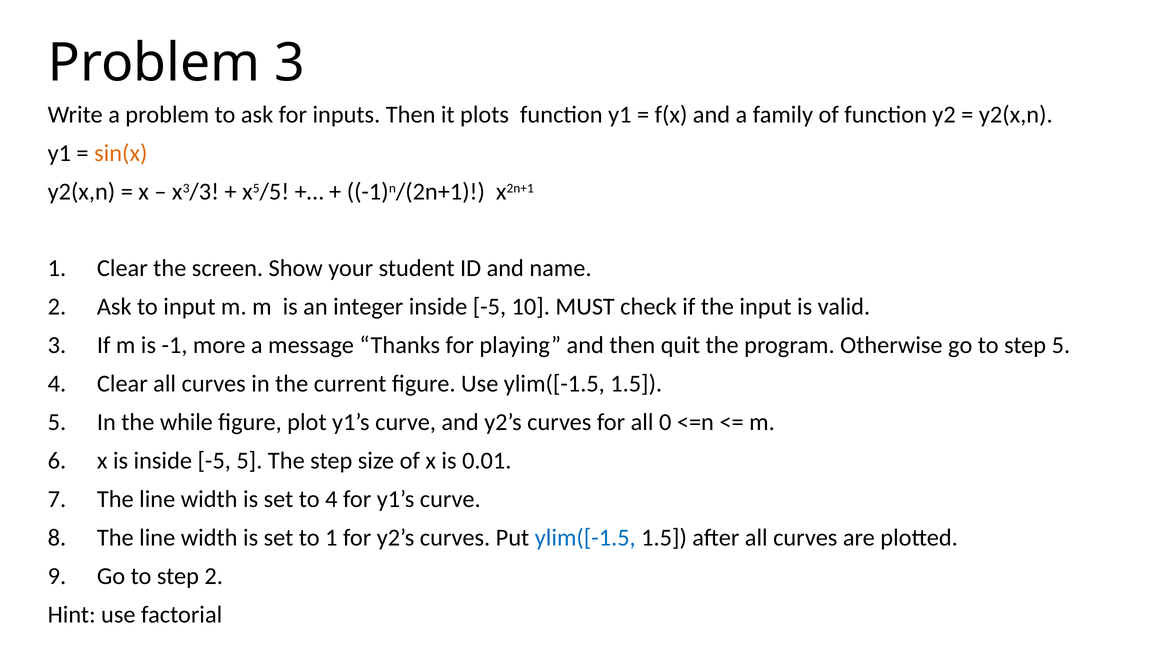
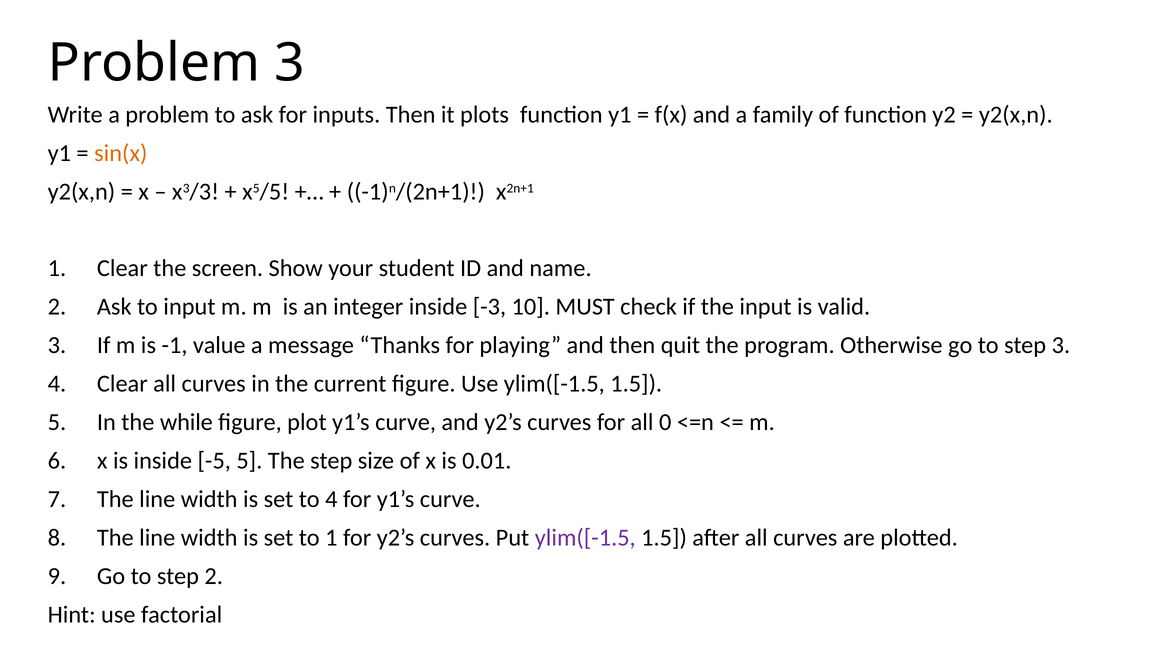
integer inside -5: -5 -> -3 (489, 307)
more: more -> value (219, 345)
step 5: 5 -> 3 (1061, 345)
ylim([-1.5 colour: blue -> purple (585, 538)
